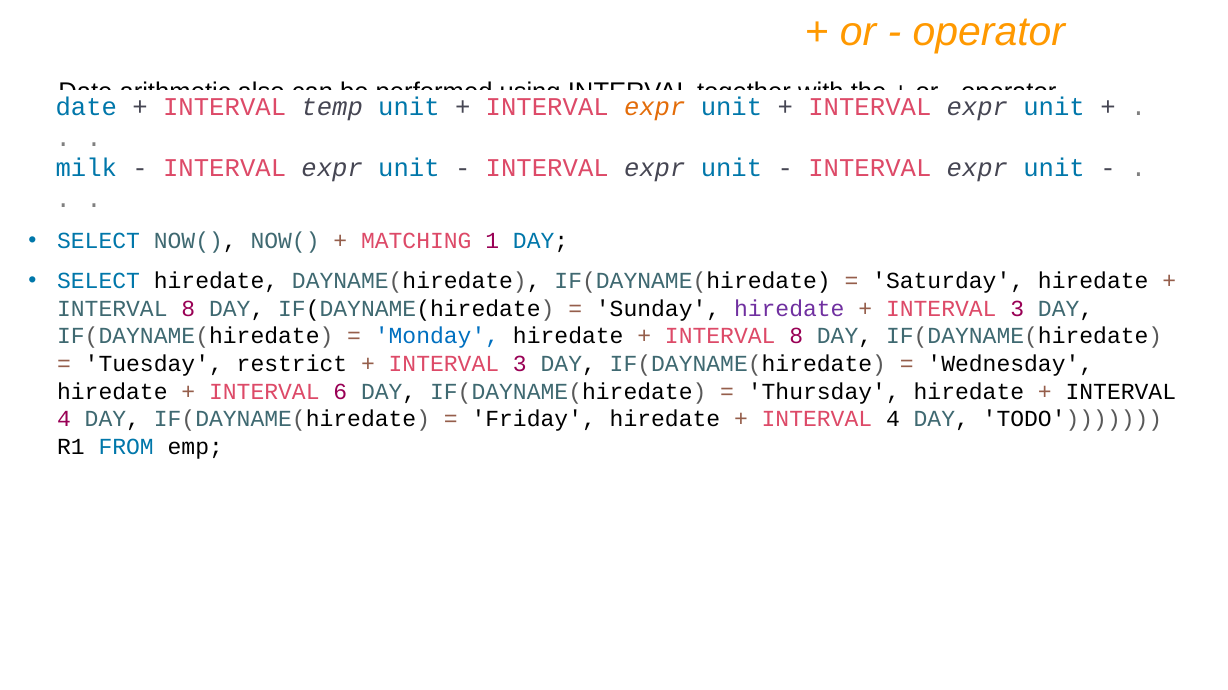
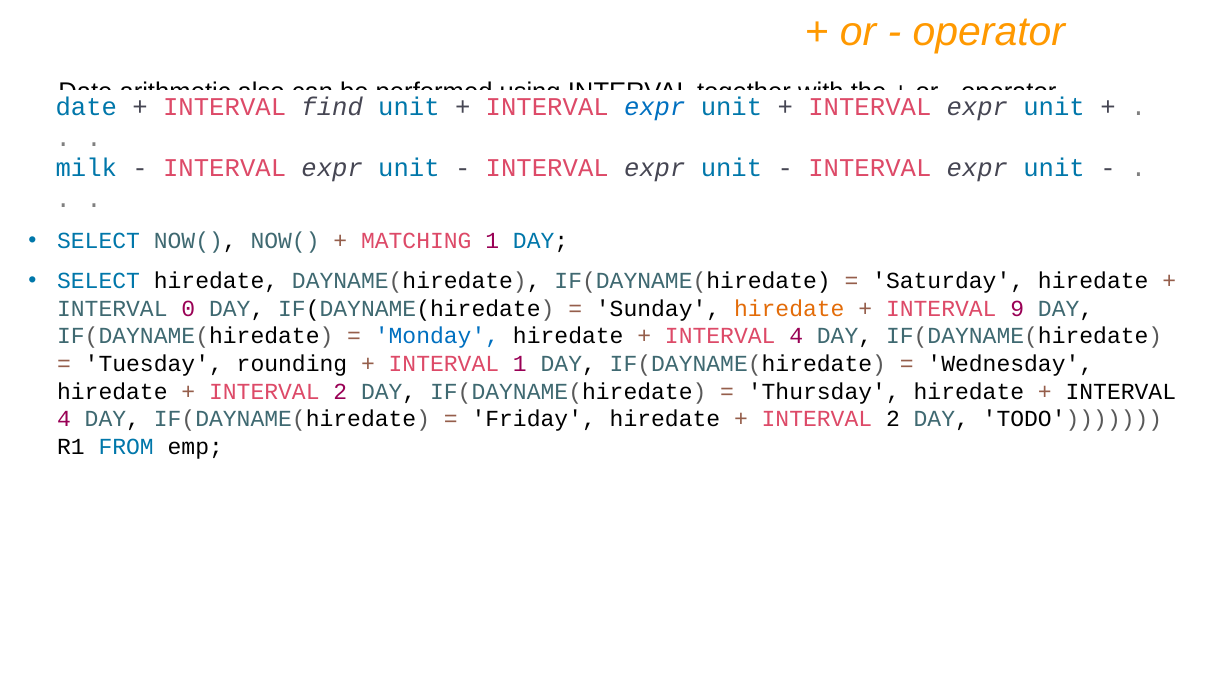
temp: temp -> find (332, 107)
expr colour: orange -> blue (655, 107)
8: 8 -> 0 (188, 309)
hiredate colour: purple -> orange (789, 309)
3: 3 -> 9 (1017, 309)
8: 8 -> 4 (796, 337)
restrict: restrict -> rounding (292, 364)
3: 3 -> 1 (520, 364)
6: 6 -> 2 (340, 392)
4: 4 -> 2 (893, 420)
